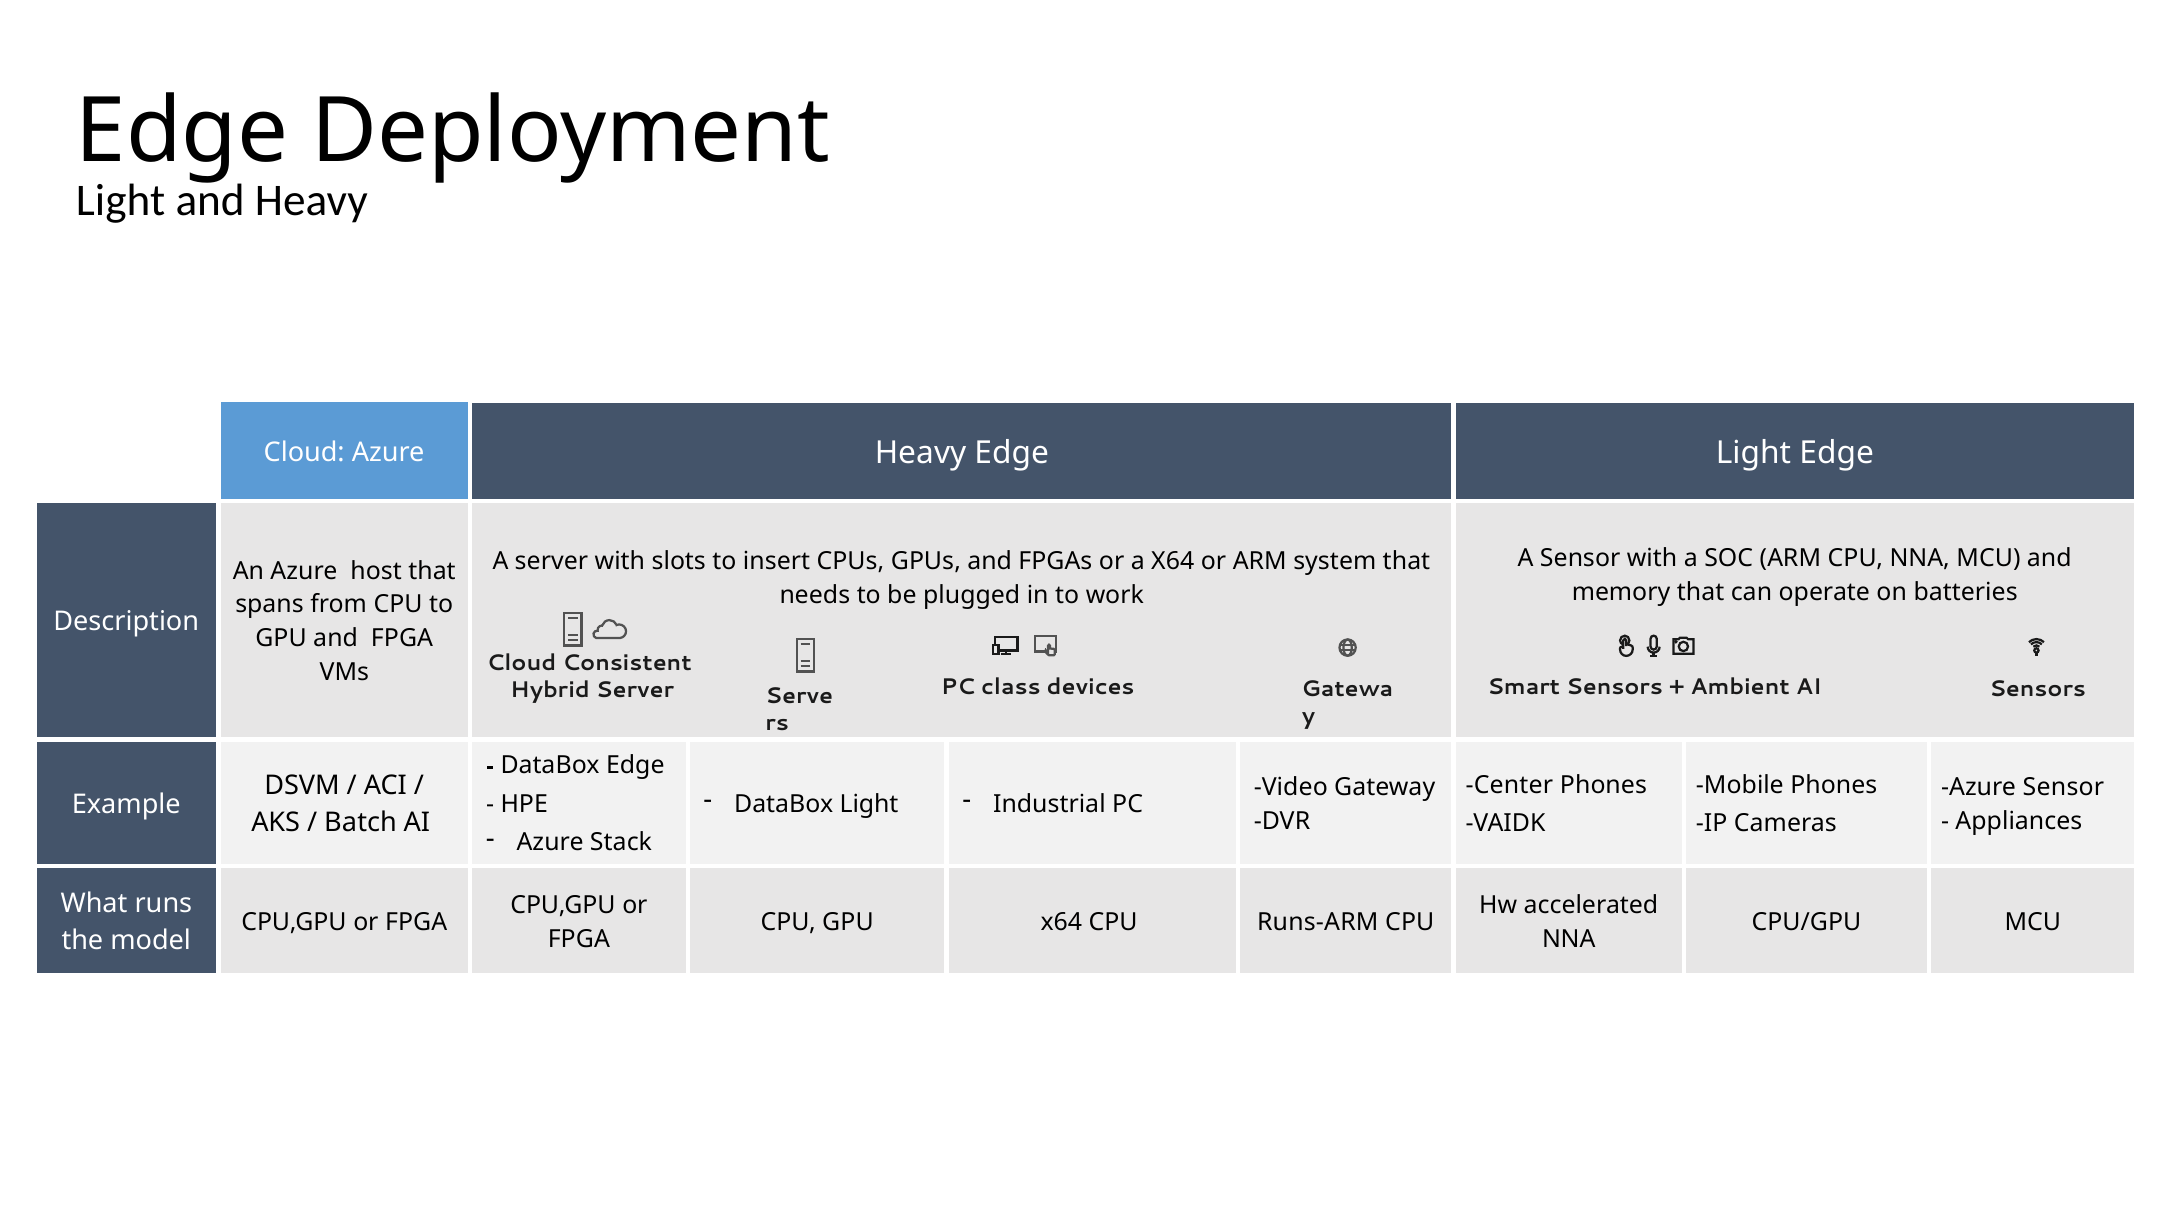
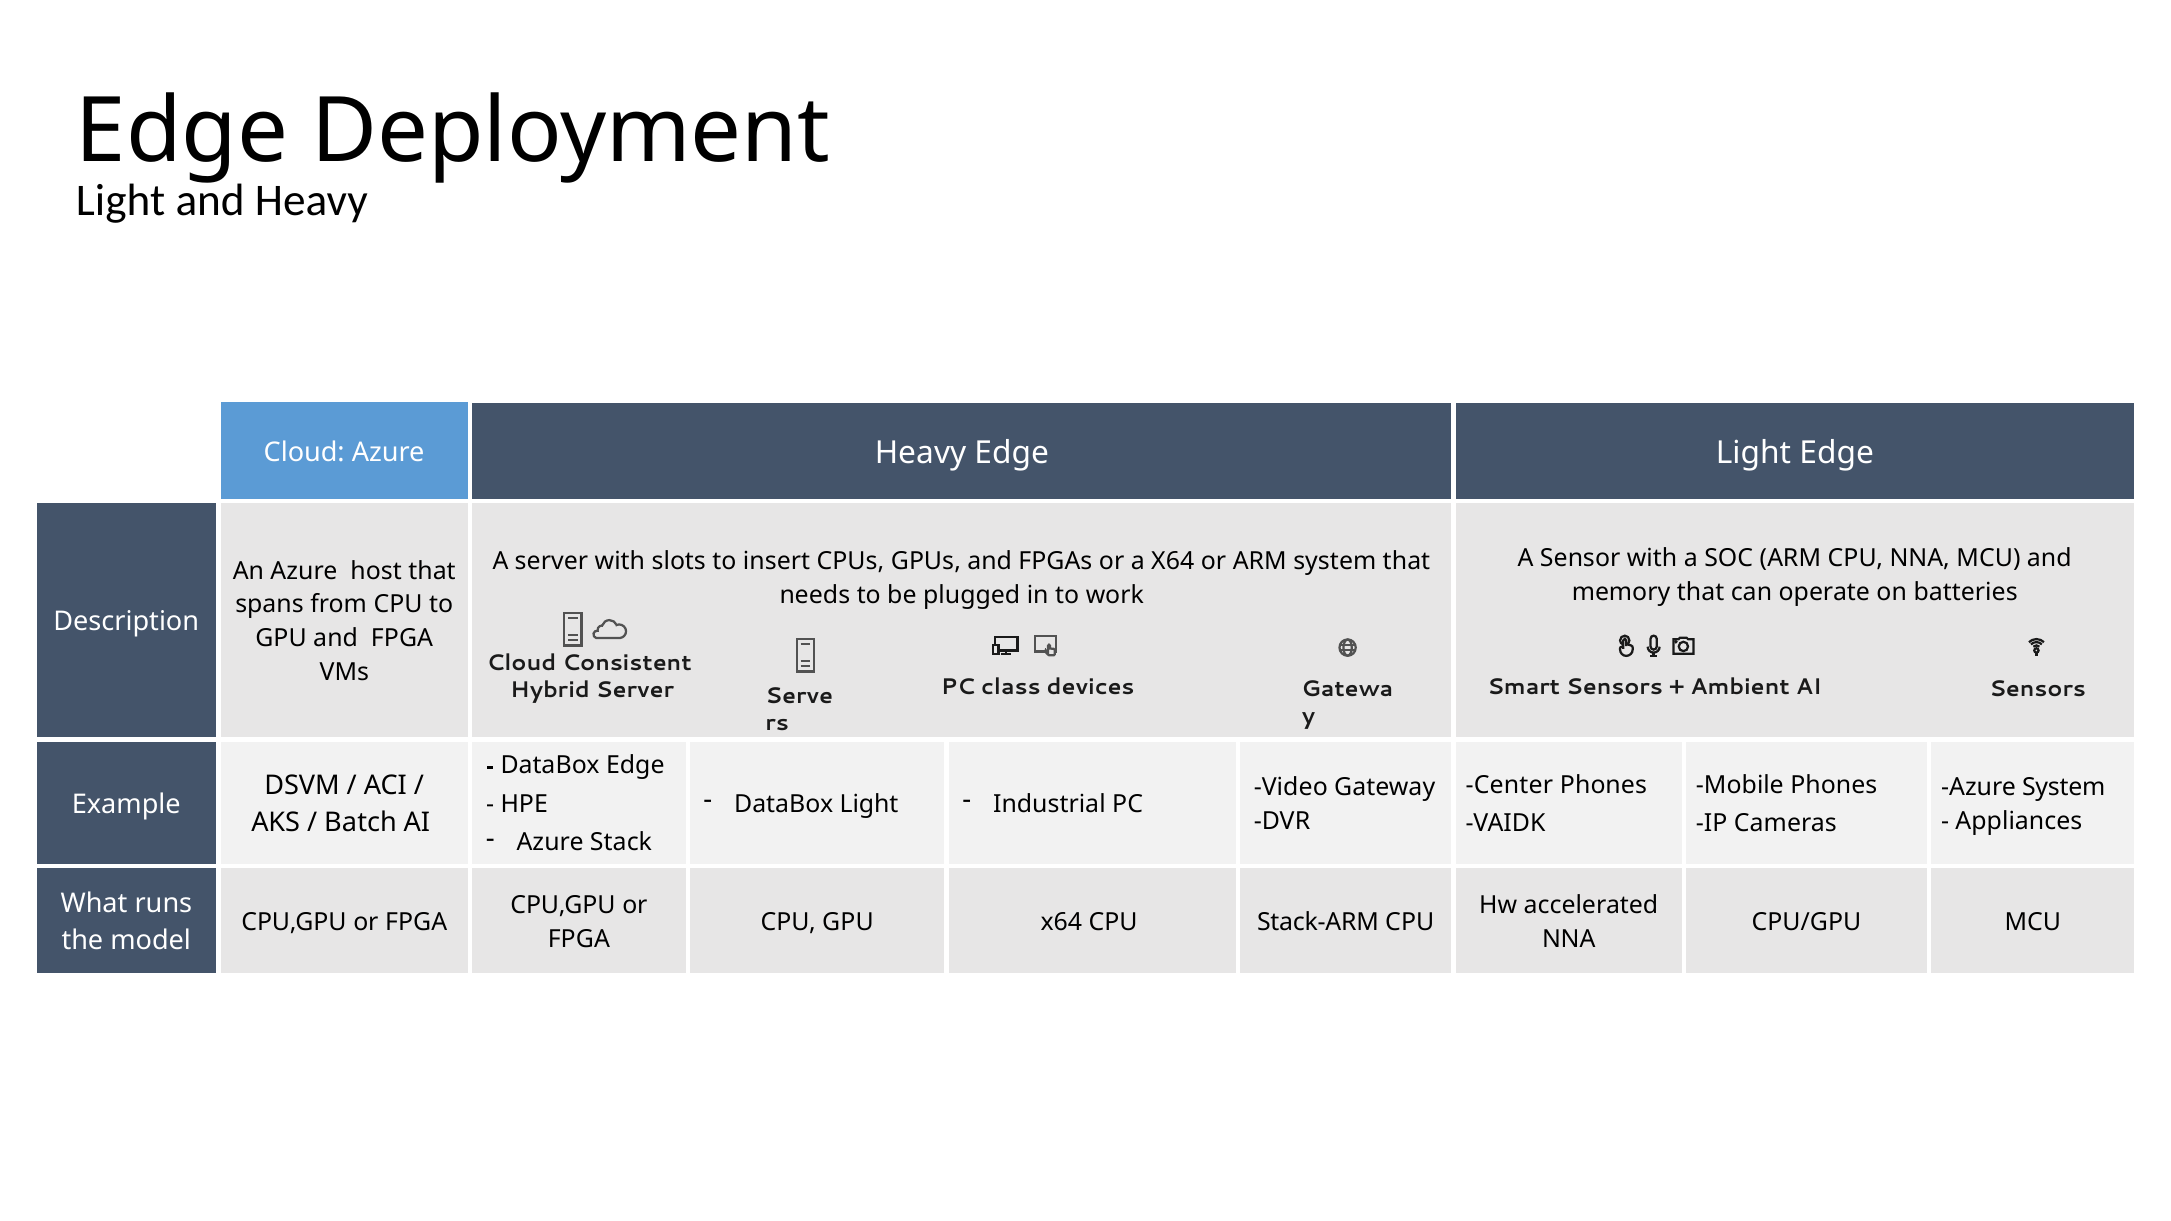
Azure Sensor: Sensor -> System (2064, 787)
Runs-ARM: Runs-ARM -> Stack-ARM (1318, 922)
